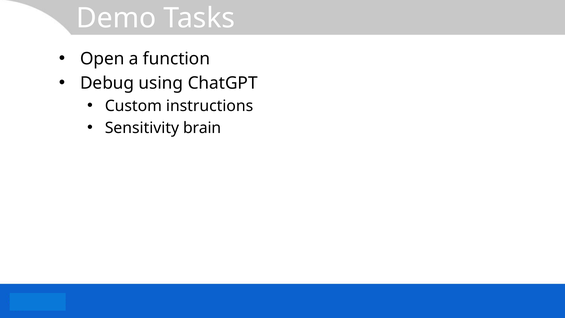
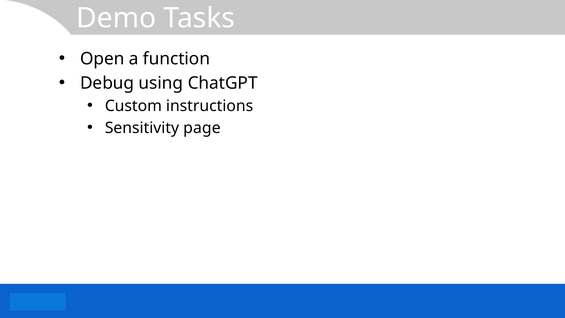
brain: brain -> page (202, 128)
